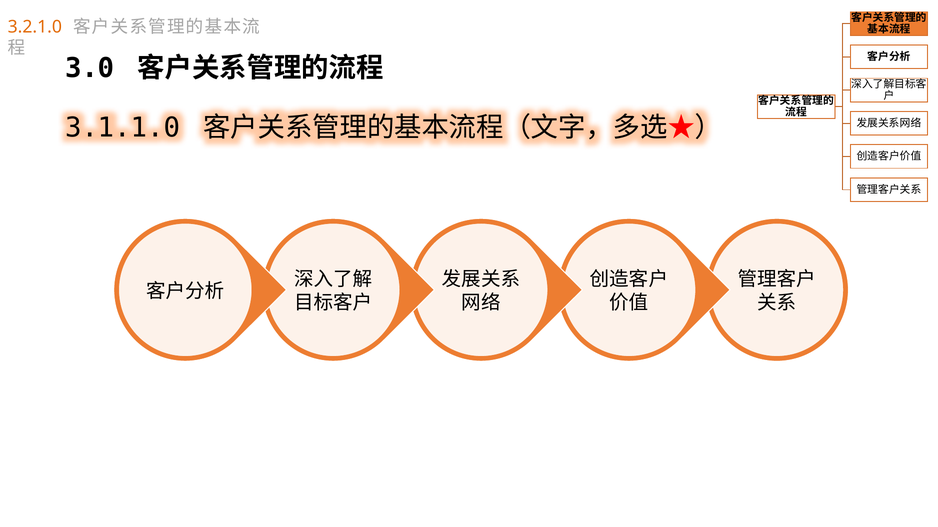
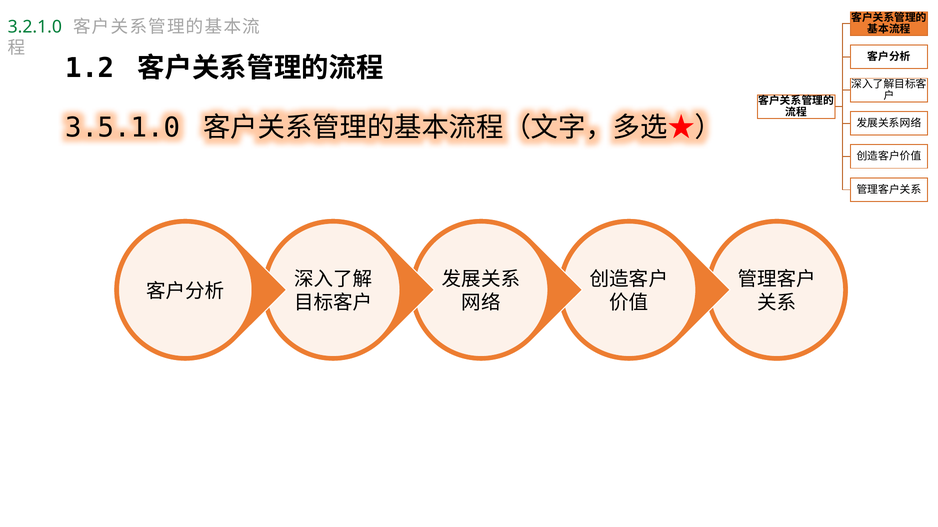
3.2.1.0 colour: orange -> green (35, 27)
3.0: 3.0 -> 1.2 (90, 68)
3.1.1.0: 3.1.1.0 -> 3.5.1.0 (123, 128)
